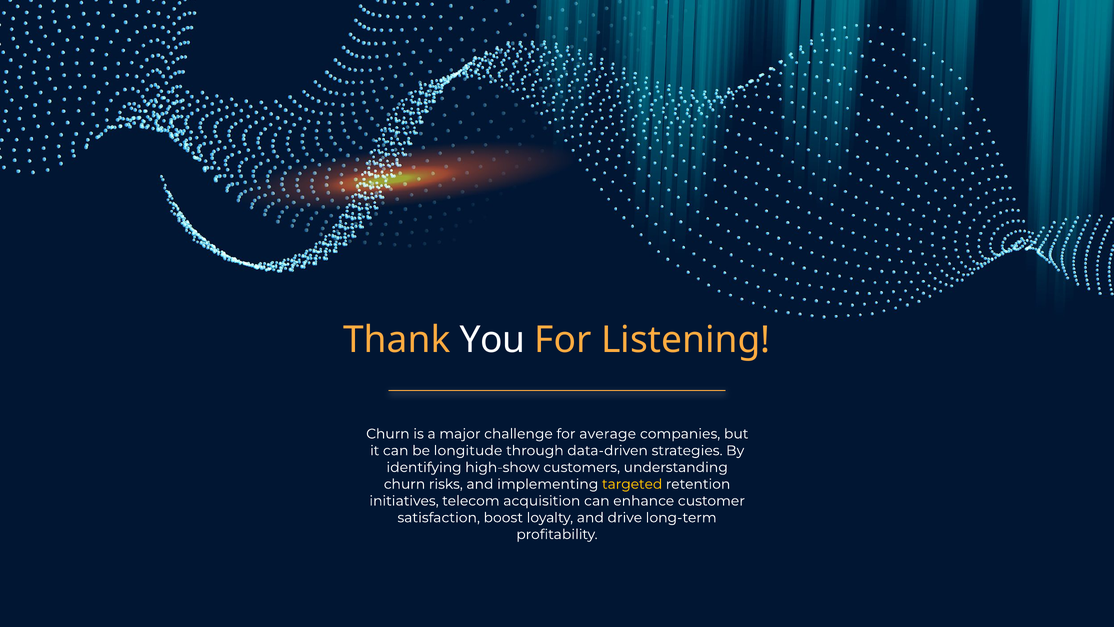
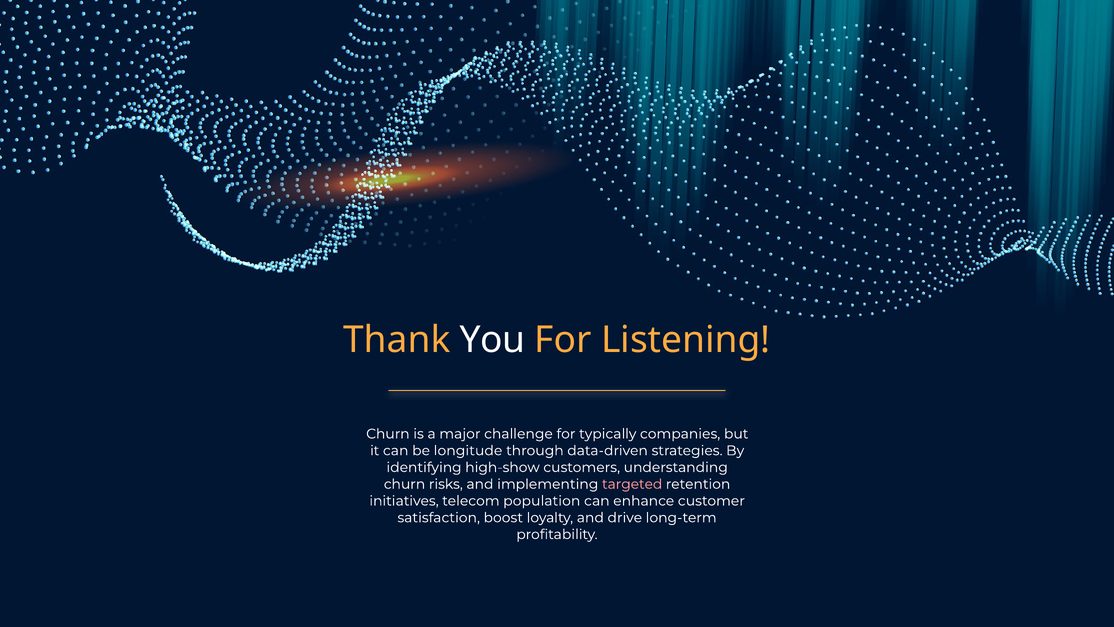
average: average -> typically (608, 434)
targeted colour: yellow -> pink (632, 484)
acquisition: acquisition -> population (542, 501)
